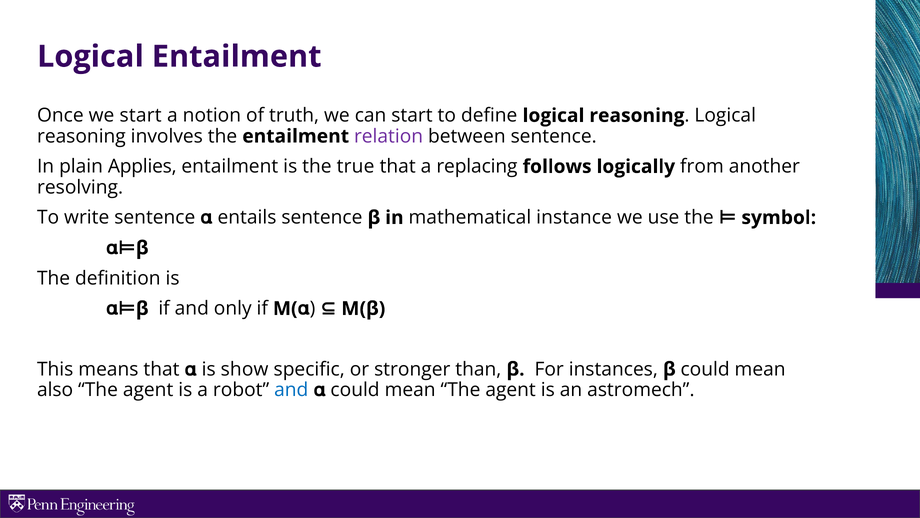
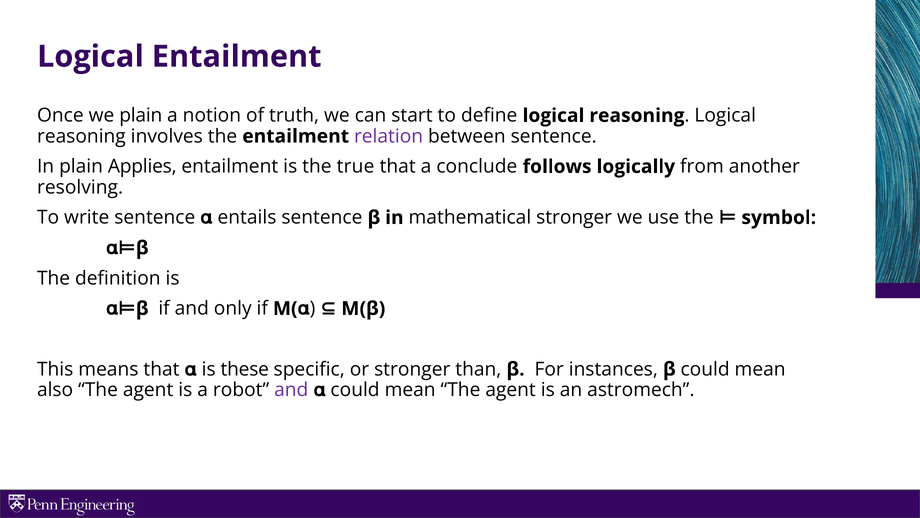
we start: start -> plain (141, 115)
replacing: replacing -> conclude (477, 166)
mathematical instance: instance -> stronger (574, 217)
show: show -> these (245, 369)
and colour: blue -> purple (291, 390)
